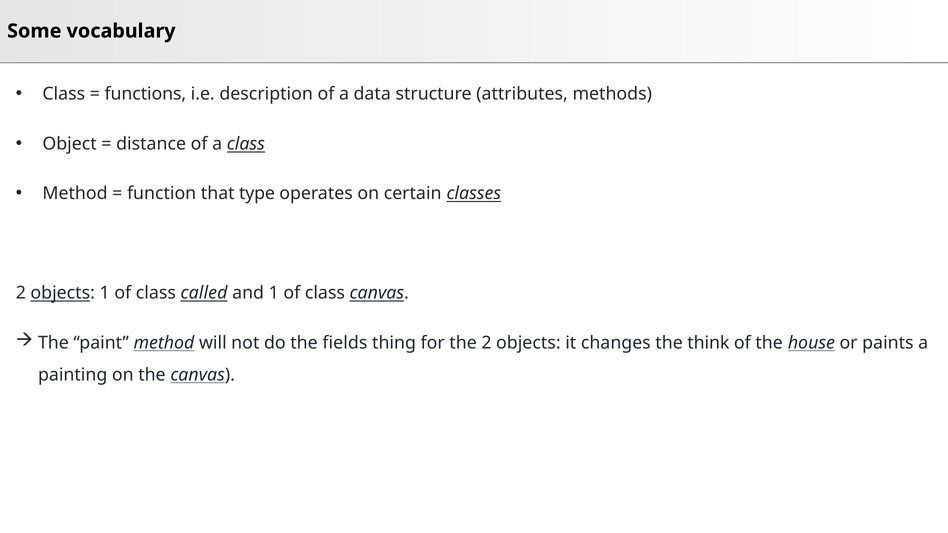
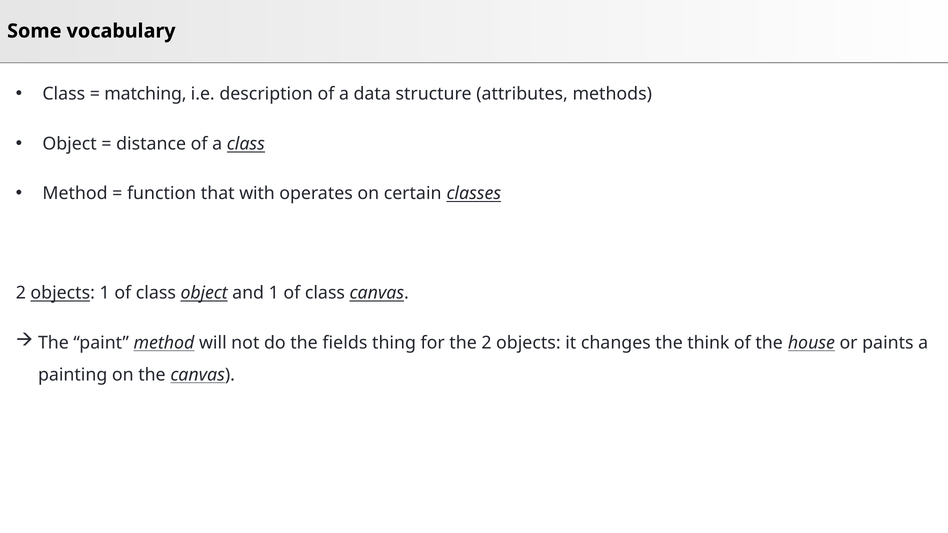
functions: functions -> matching (145, 94)
type: type -> with (257, 194)
class called: called -> object (204, 293)
